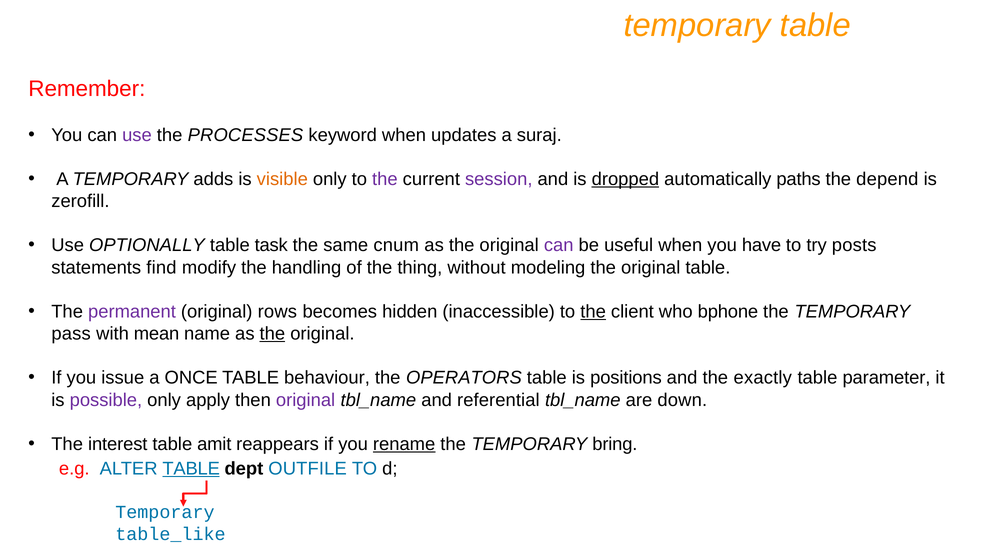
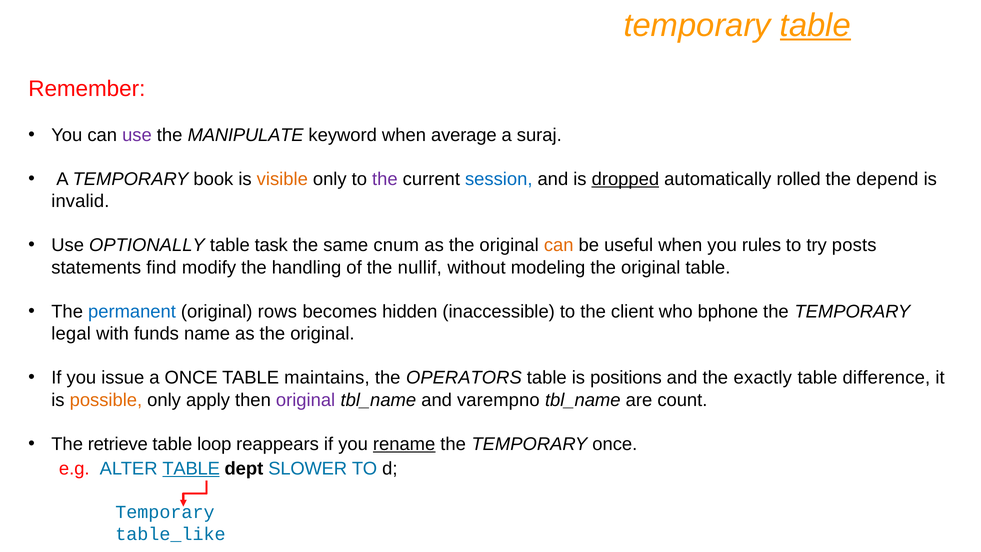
table underline: none -> present (815, 26)
PROCESSES: PROCESSES -> MANIPULATE (246, 135)
updates: updates -> average (464, 135)
adds: adds -> book (213, 179)
session colour: purple -> blue (499, 179)
paths: paths -> rolled (799, 179)
zerofill: zerofill -> invalid (80, 201)
can colour: purple -> orange (559, 245)
have: have -> rules (762, 245)
thing: thing -> nullif (420, 267)
permanent colour: purple -> blue (132, 312)
the underline: present -> none (593, 312)
pass: pass -> legal (71, 334)
mean: mean -> funds (156, 334)
the underline: present -> none (272, 334)
behaviour: behaviour -> maintains (327, 378)
parameter: parameter -> difference (886, 378)
possible colour: purple -> orange (106, 400)
referential: referential -> varempno (498, 400)
down: down -> count (682, 400)
interest: interest -> retrieve (118, 444)
amit: amit -> loop (214, 444)
TEMPORARY bring: bring -> once (615, 444)
OUTFILE: OUTFILE -> SLOWER (308, 468)
